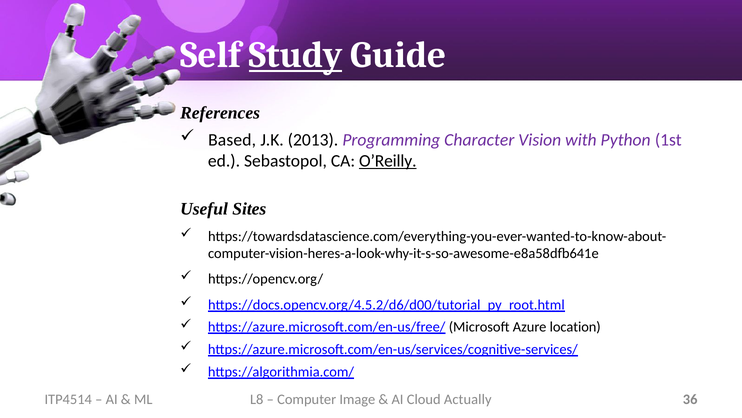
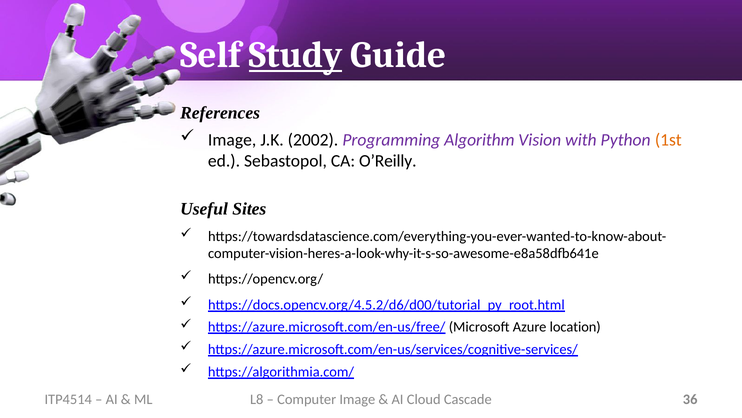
Based: Based -> Image (232, 140)
2013: 2013 -> 2002 (313, 140)
Character: Character -> Algorithm (479, 140)
1st colour: purple -> orange (668, 140)
O’Reilly underline: present -> none (388, 161)
Actually: Actually -> Cascade (468, 399)
